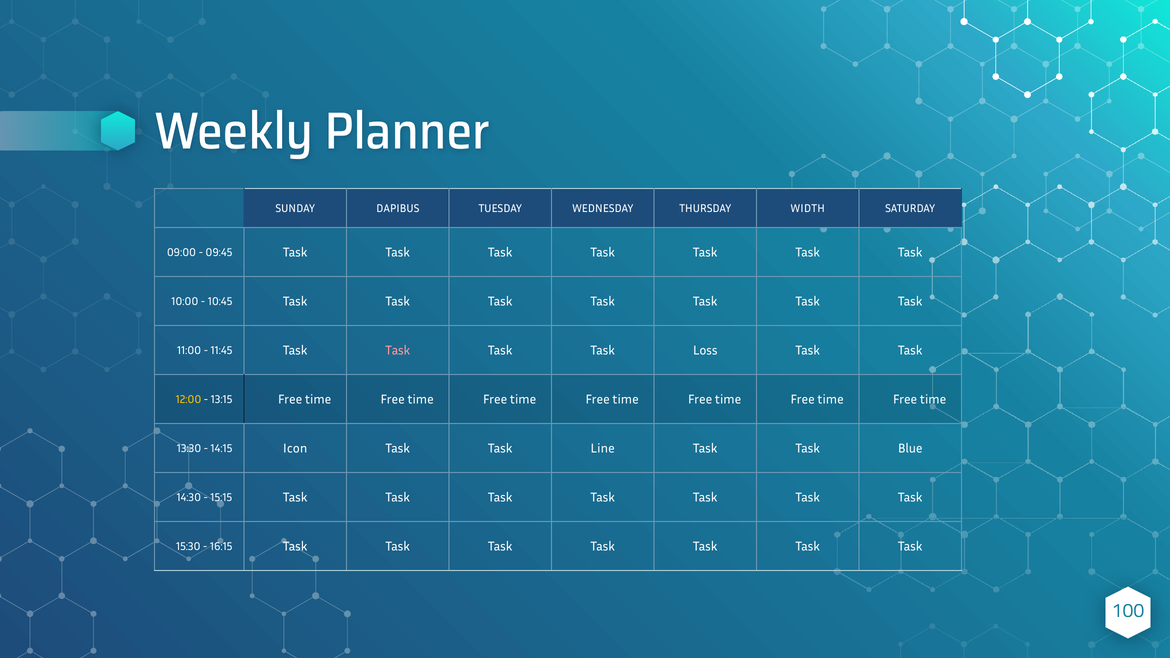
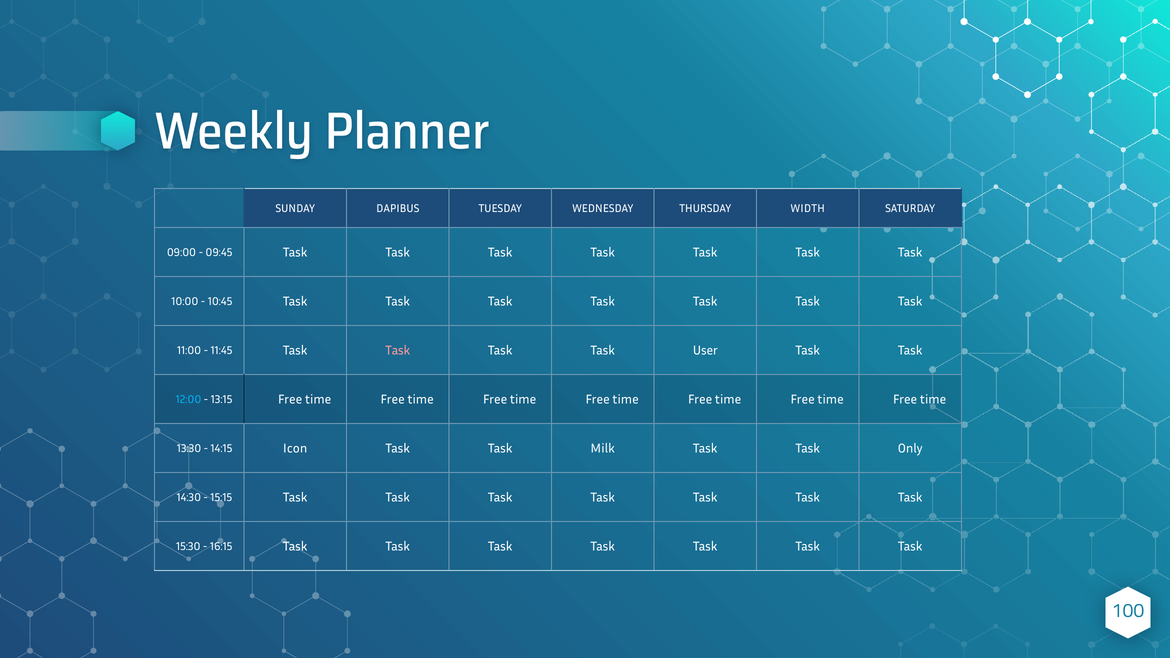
Loss: Loss -> User (705, 351)
12:00 colour: yellow -> light blue (188, 400)
Line: Line -> Milk (603, 449)
Blue: Blue -> Only (910, 449)
